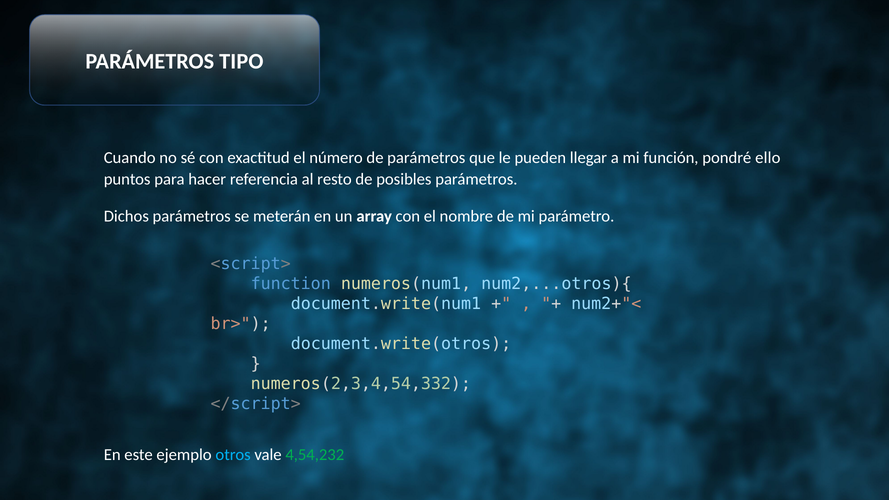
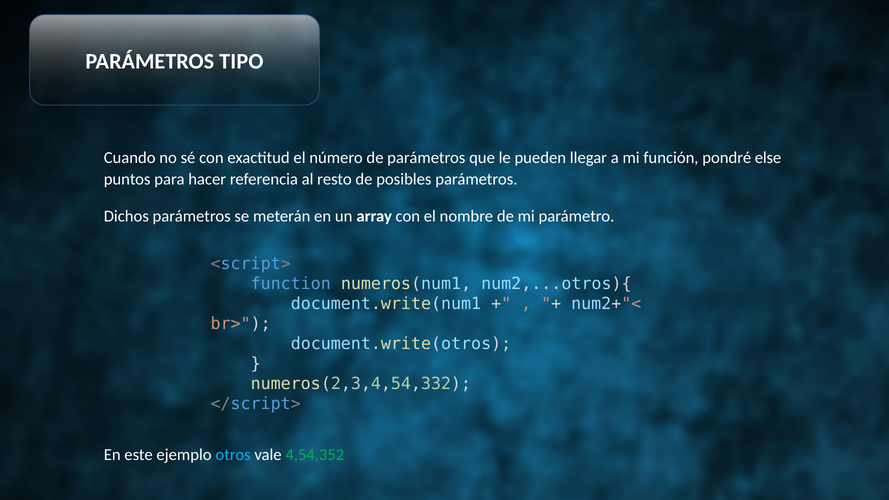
ello: ello -> else (768, 158)
4,54,232: 4,54,232 -> 4,54,352 (315, 455)
